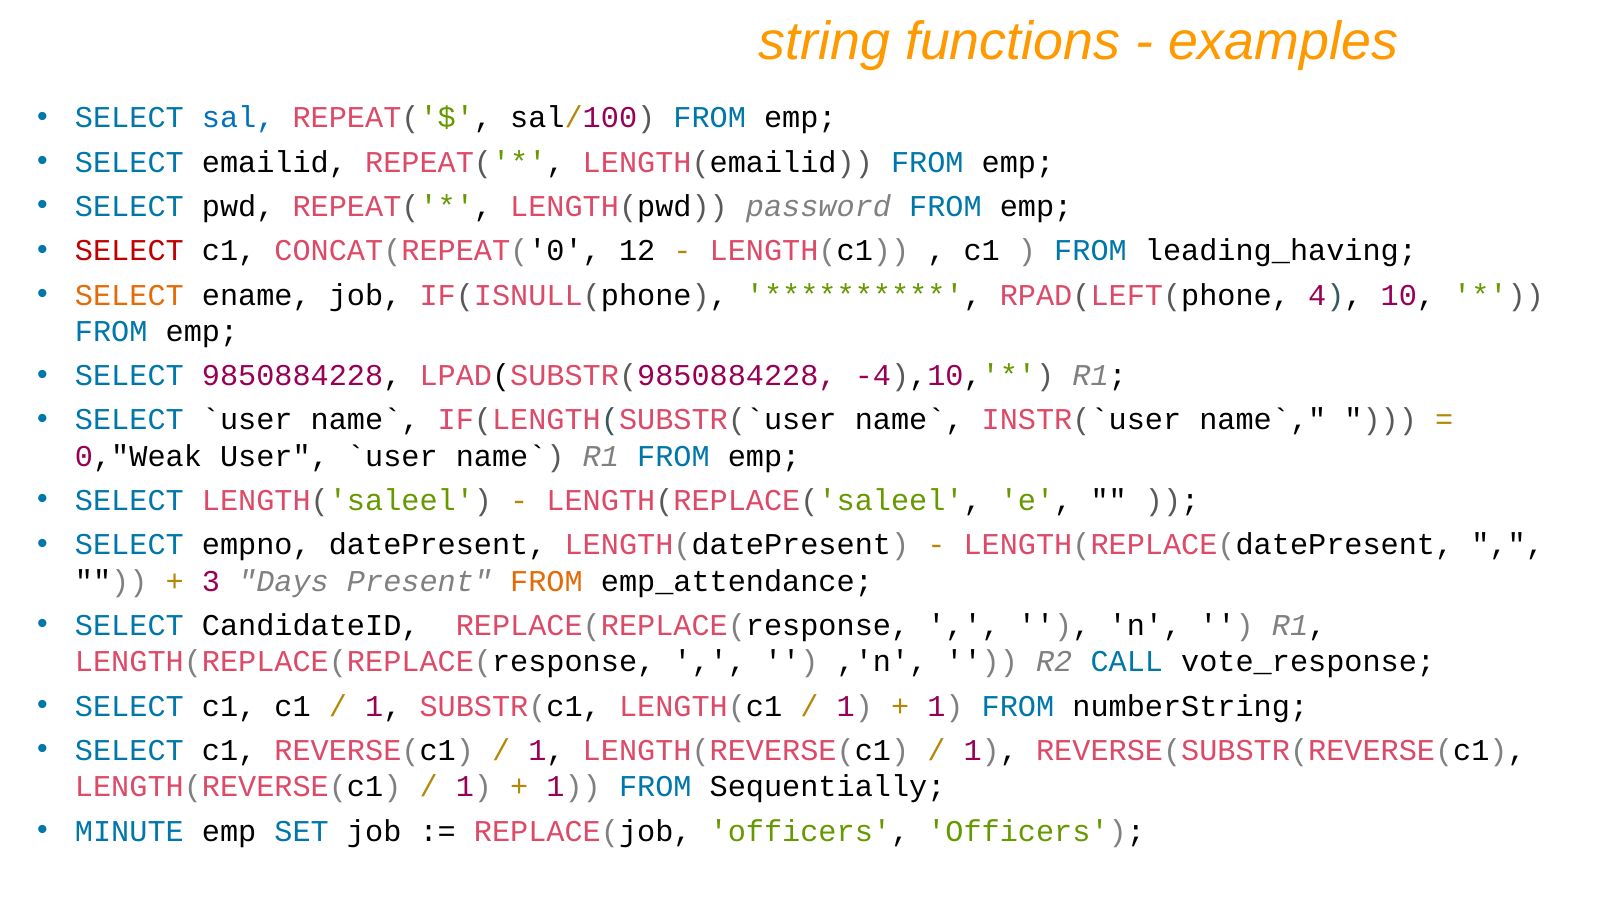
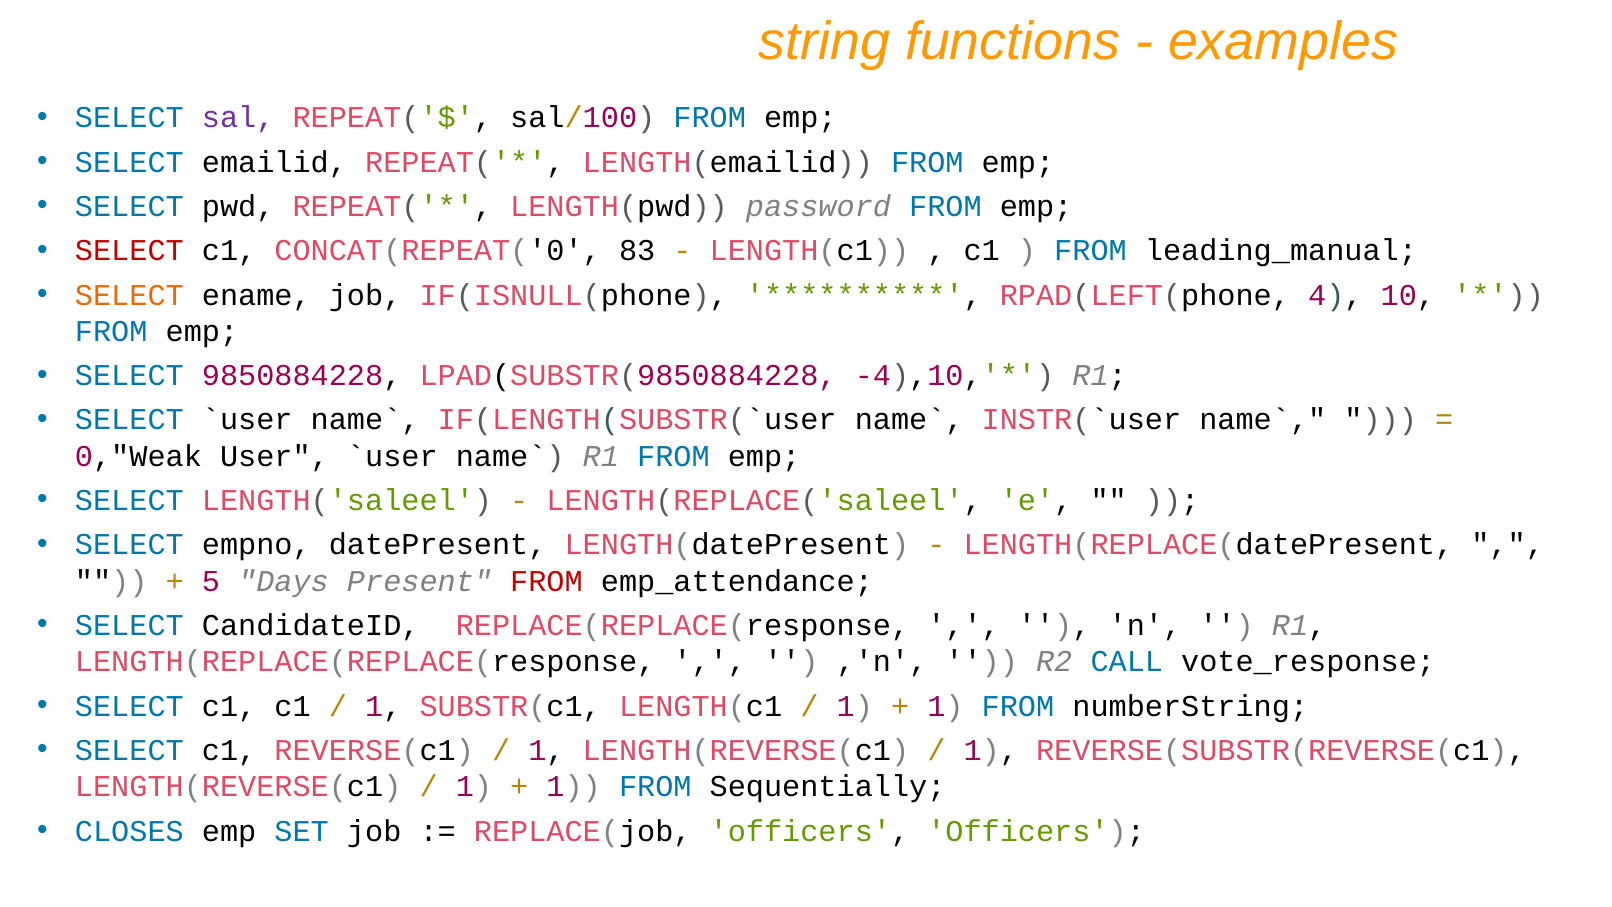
sal colour: blue -> purple (238, 118)
12: 12 -> 83 (637, 251)
leading_having: leading_having -> leading_manual (1281, 251)
3: 3 -> 5 (211, 581)
FROM colour: orange -> red (546, 581)
MINUTE: MINUTE -> CLOSES (129, 831)
